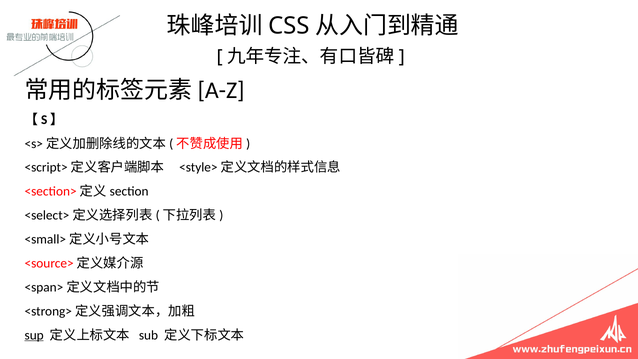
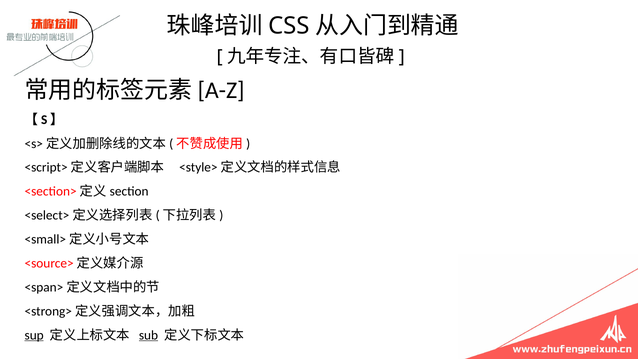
sub underline: none -> present (148, 335)
